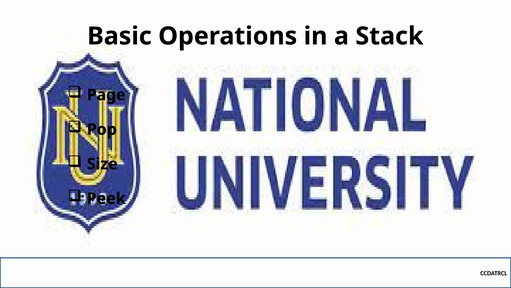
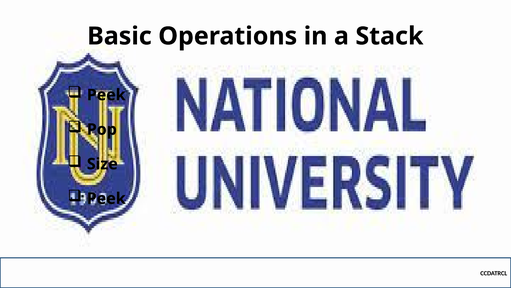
Page: Page -> Peek (106, 95)
